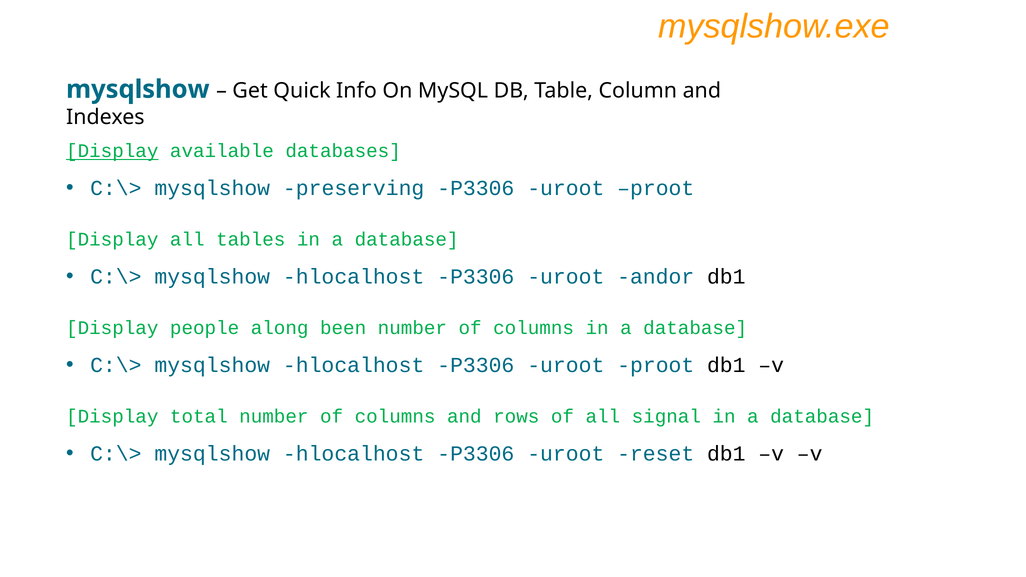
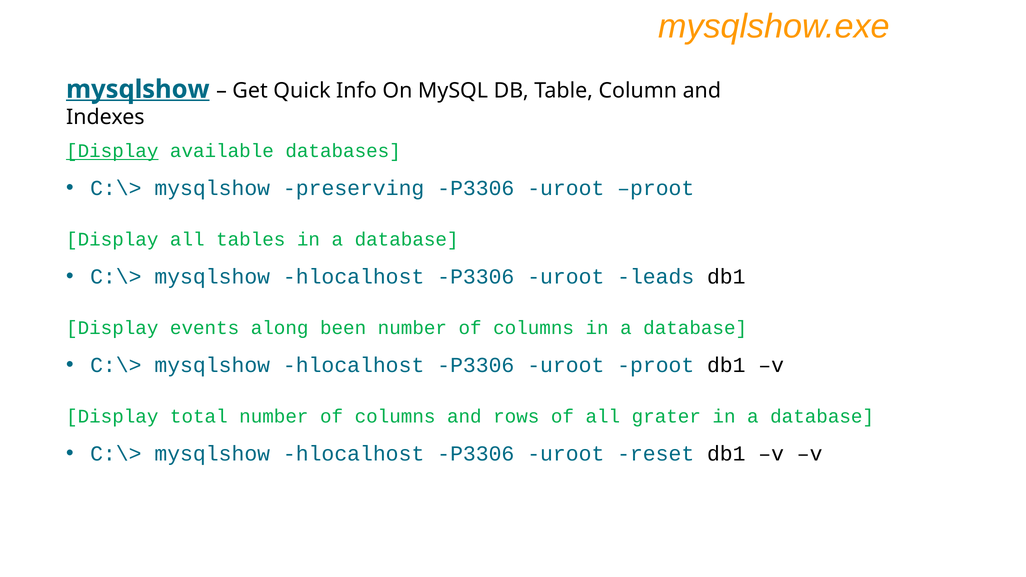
mysqlshow underline: none -> present (138, 89)
andor: andor -> leads (656, 277)
people: people -> events (205, 328)
signal: signal -> grater (666, 417)
